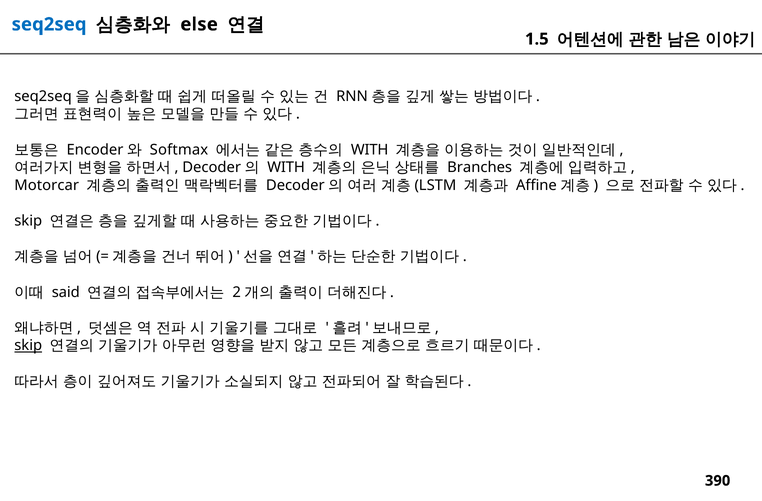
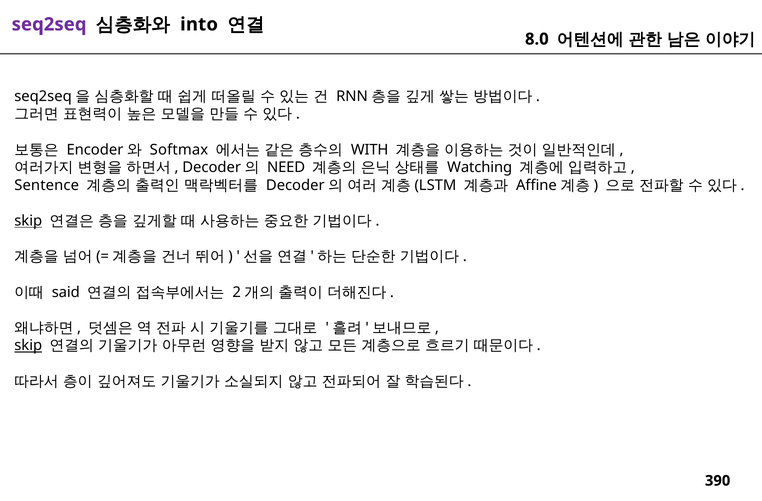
seq2seq colour: blue -> purple (49, 24)
else: else -> into (199, 24)
1.5: 1.5 -> 8.0 (537, 39)
WITH: WITH -> NEED (286, 167)
Branches: Branches -> Watching (480, 167)
Motorcar: Motorcar -> Sentence (47, 185)
skip underline: none -> present (28, 221)
